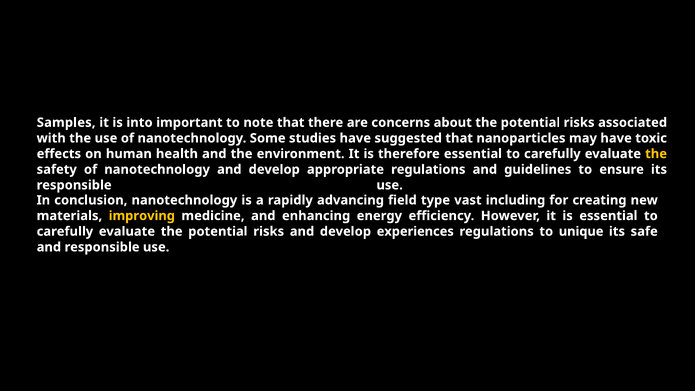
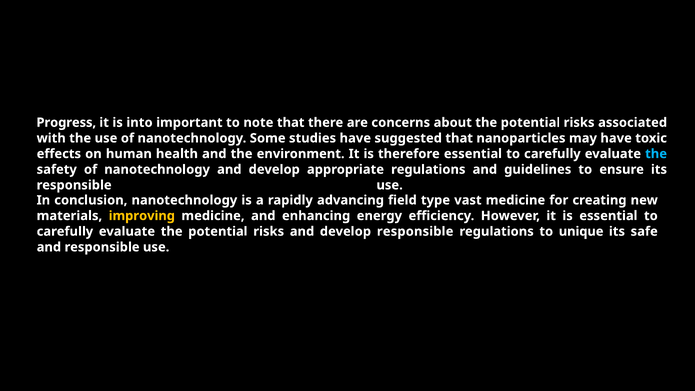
Samples: Samples -> Progress (66, 123)
the colour: yellow -> light blue (656, 154)
vast including: including -> medicine (515, 200)
develop experiences: experiences -> responsible (415, 231)
